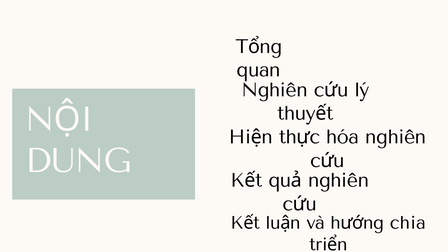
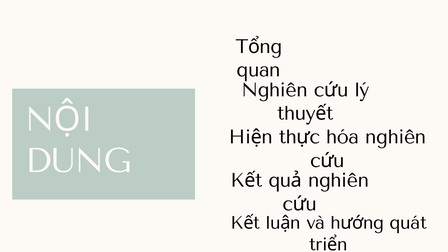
chia: chia -> quát (408, 223)
